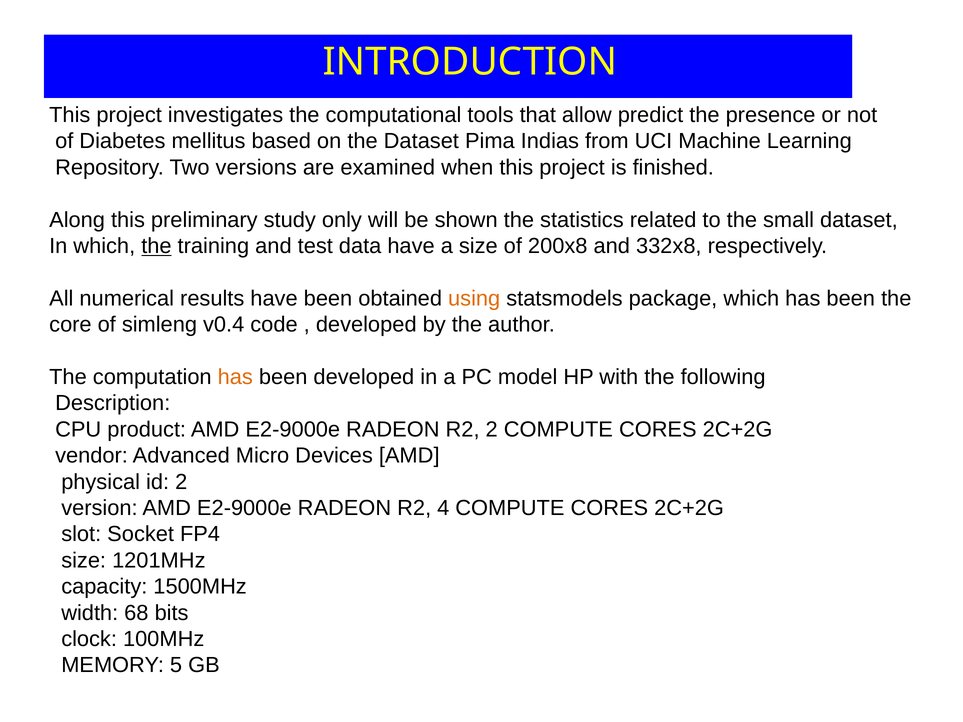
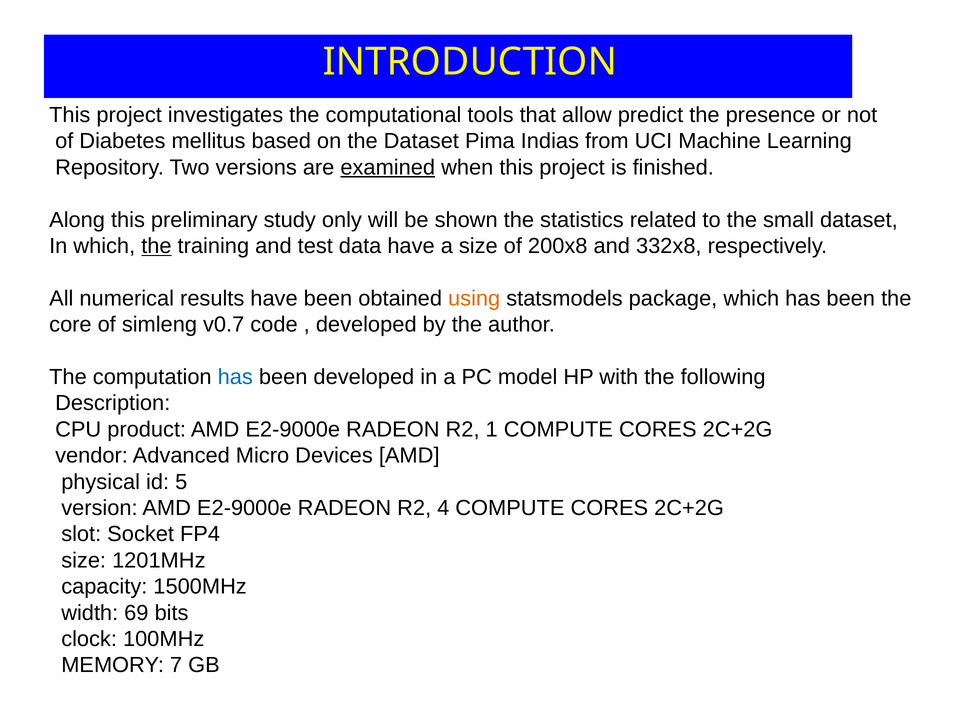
examined underline: none -> present (388, 167)
v0.4: v0.4 -> v0.7 (224, 325)
has colour: orange -> blue (235, 377)
R2 2: 2 -> 1 (492, 430)
id 2: 2 -> 5 (181, 482)
68: 68 -> 69 (136, 613)
5: 5 -> 7 (176, 665)
